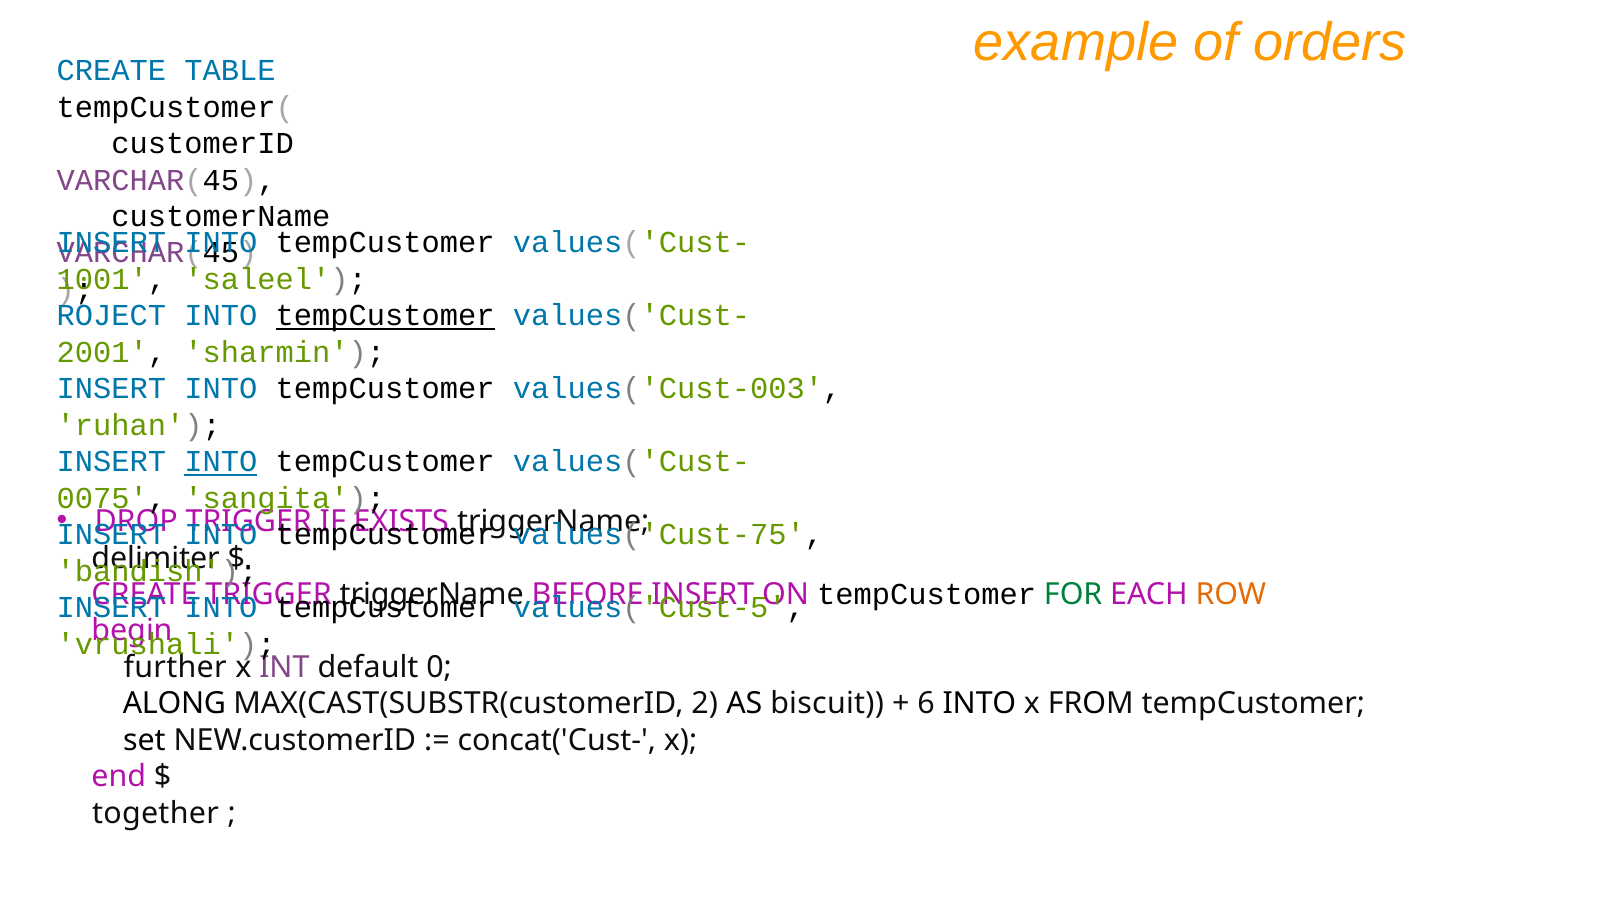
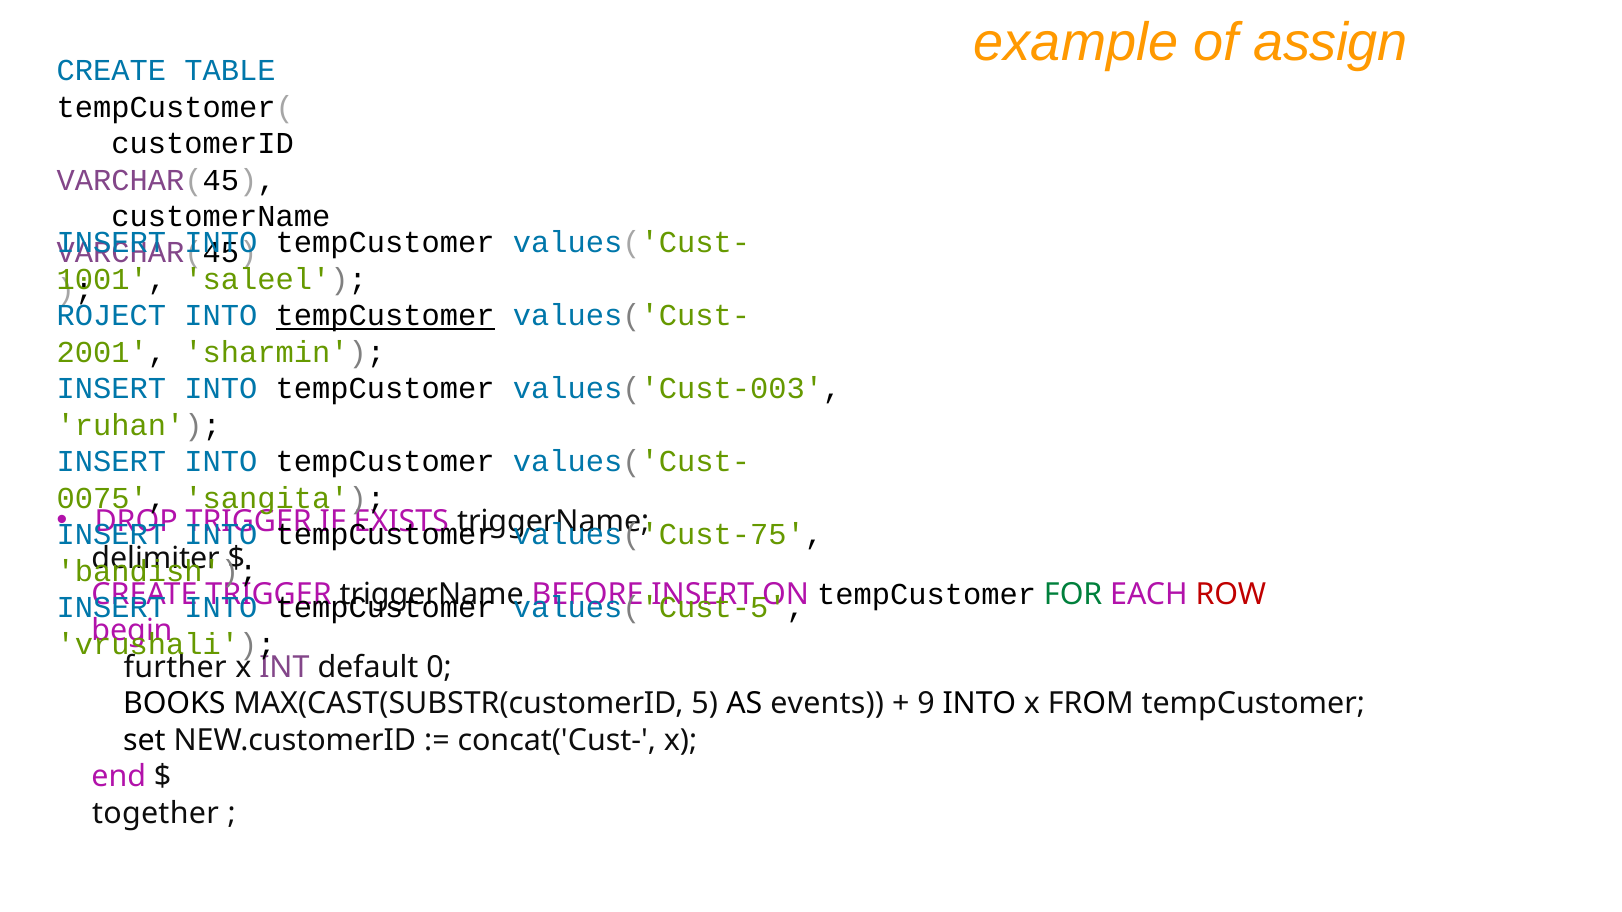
orders: orders -> assign (1330, 42)
INTO underline: present -> none (221, 462)
ROW colour: orange -> red (1231, 595)
ALONG: ALONG -> BOOKS (174, 704)
2: 2 -> 5 (705, 704)
biscuit: biscuit -> events (827, 704)
6: 6 -> 9 (926, 704)
